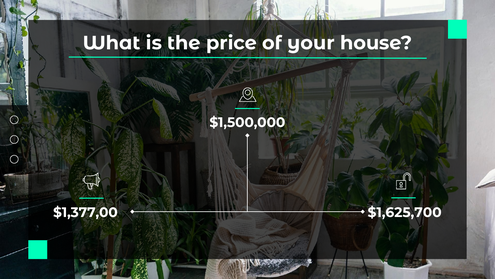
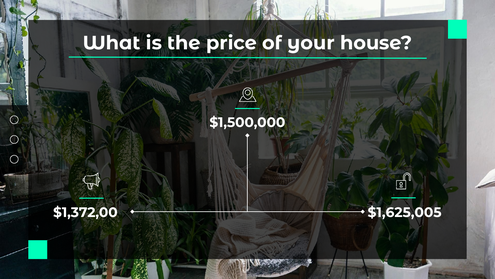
$1,377,00: $1,377,00 -> $1,372,00 (85, 212)
$1,625,700: $1,625,700 -> $1,625,005 (405, 212)
